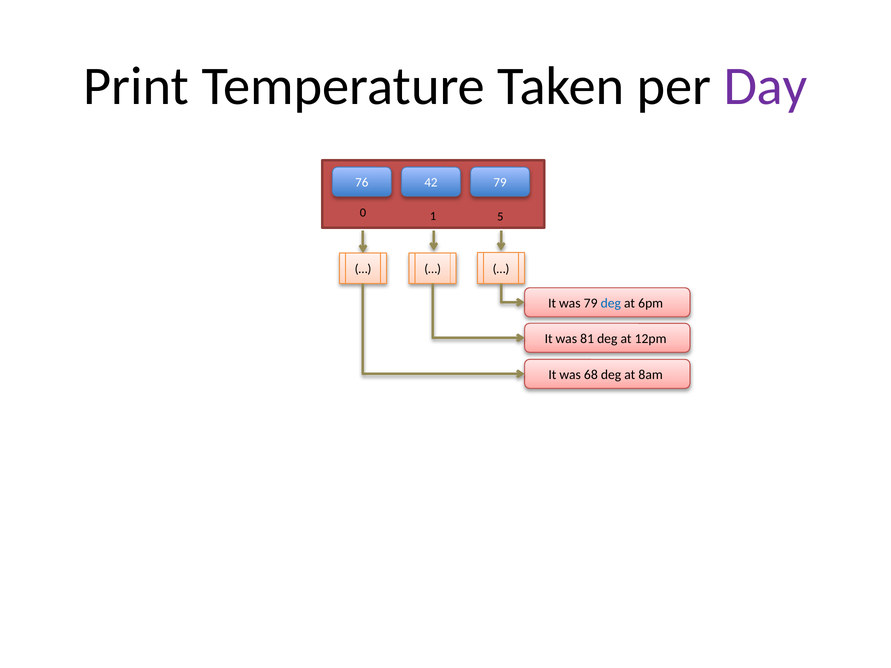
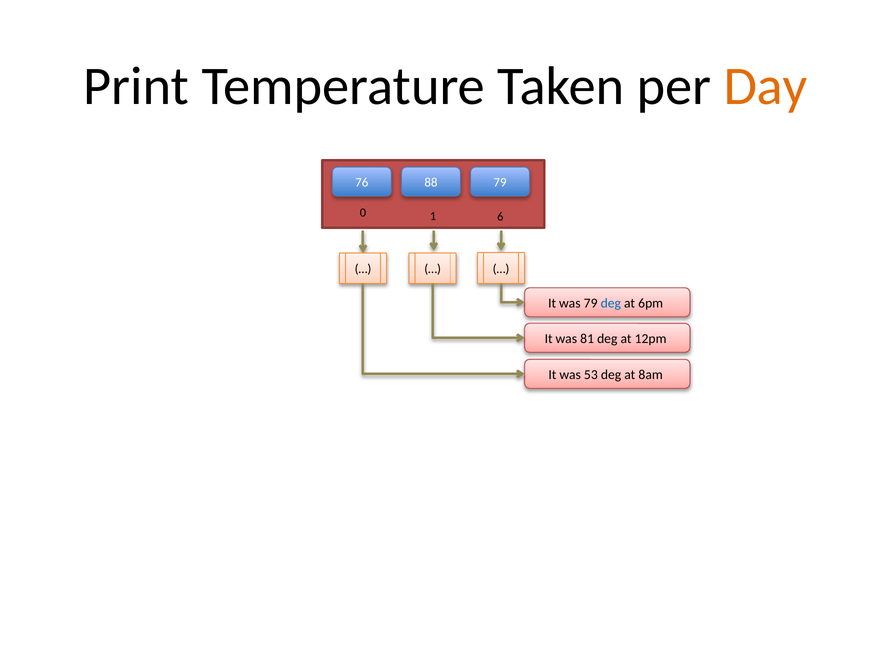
Day colour: purple -> orange (765, 86)
42: 42 -> 88 (431, 183)
5: 5 -> 6 (500, 217)
68: 68 -> 53 (591, 375)
